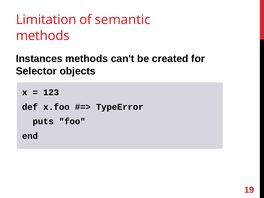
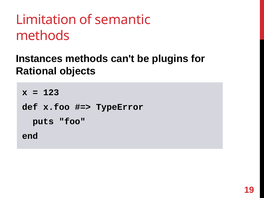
created: created -> plugins (170, 59)
Selector: Selector -> Rational (36, 71)
